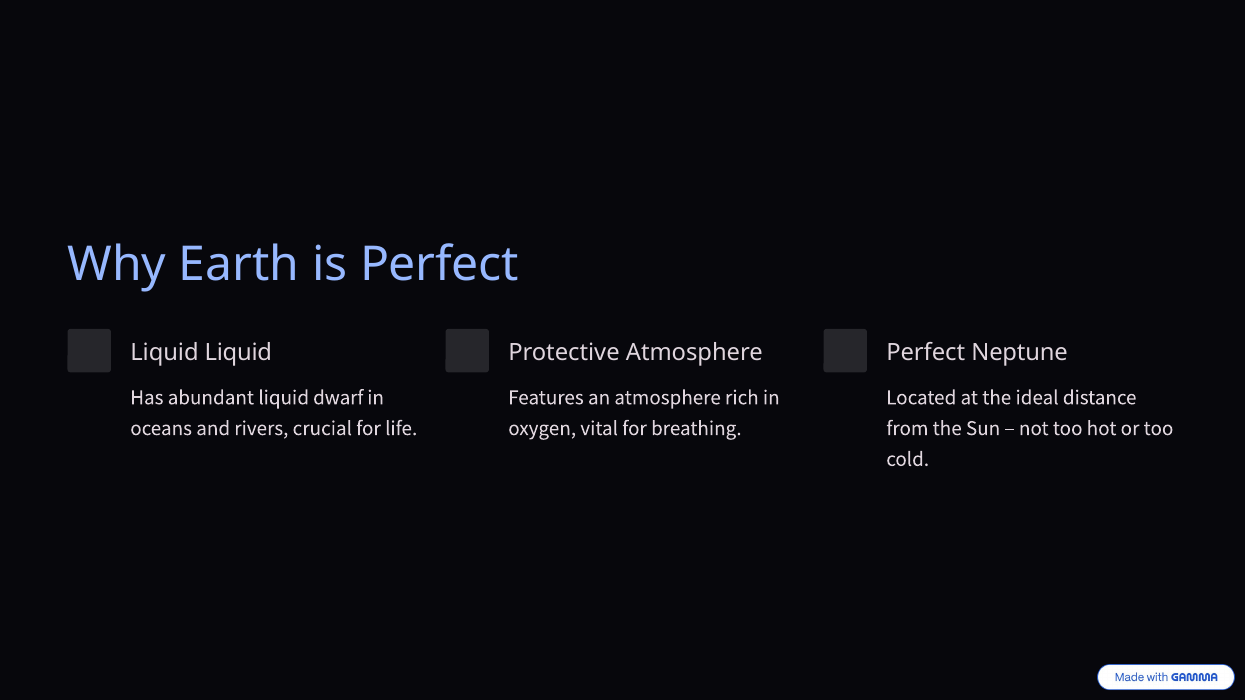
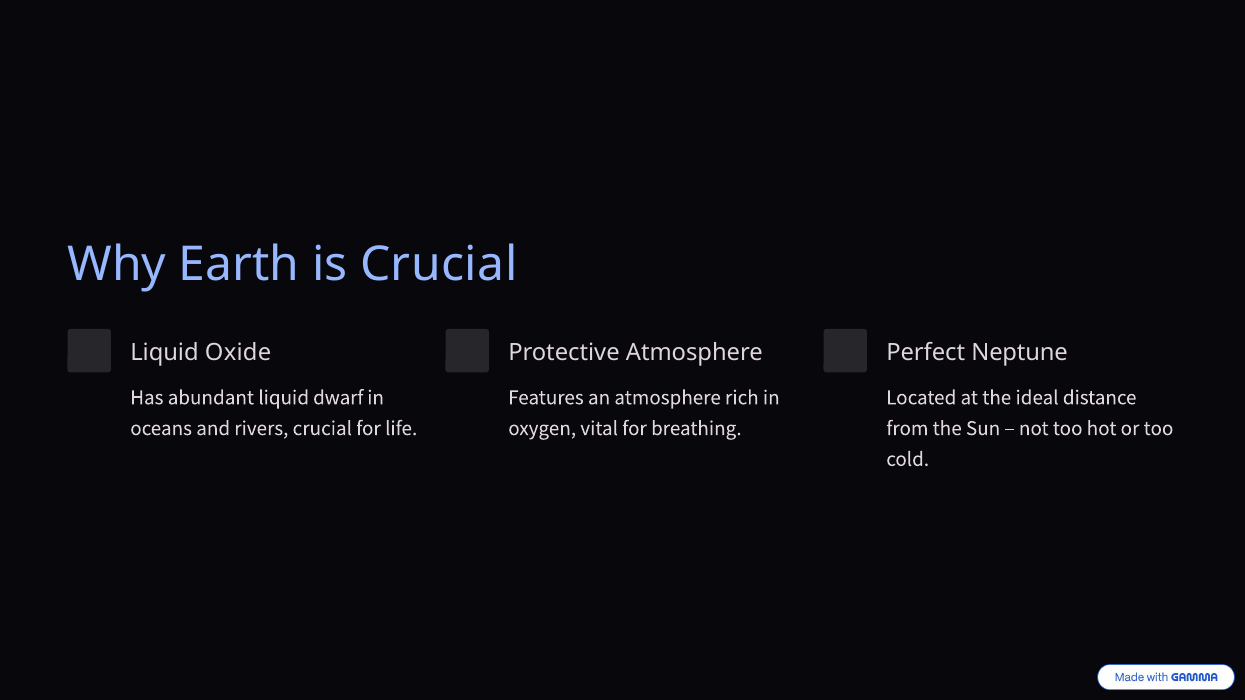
is Perfect: Perfect -> Crucial (439, 265)
Liquid Liquid: Liquid -> Oxide (238, 353)
